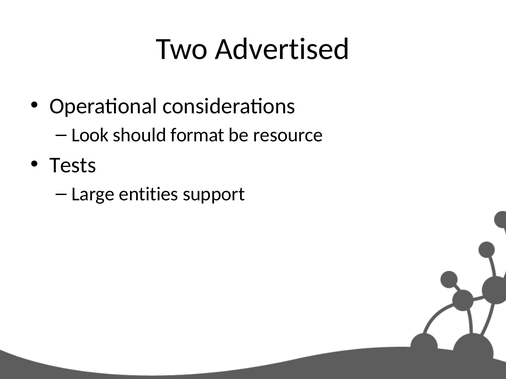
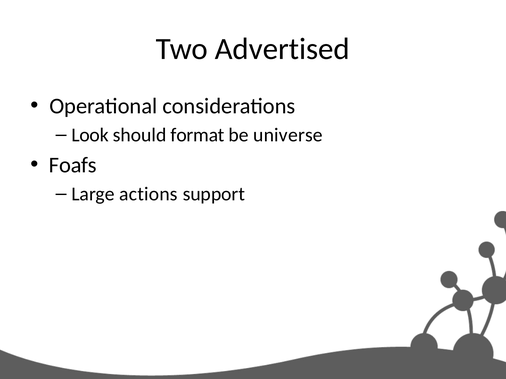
resource: resource -> universe (288, 135)
Tests: Tests -> Foafs (73, 165)
entities: entities -> actions (148, 194)
